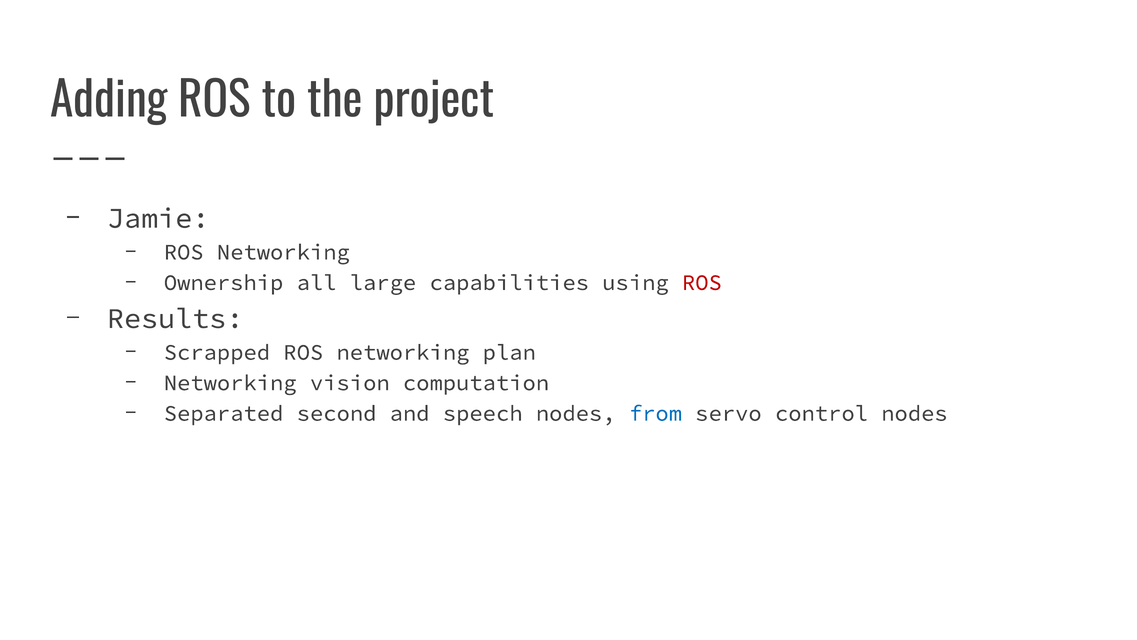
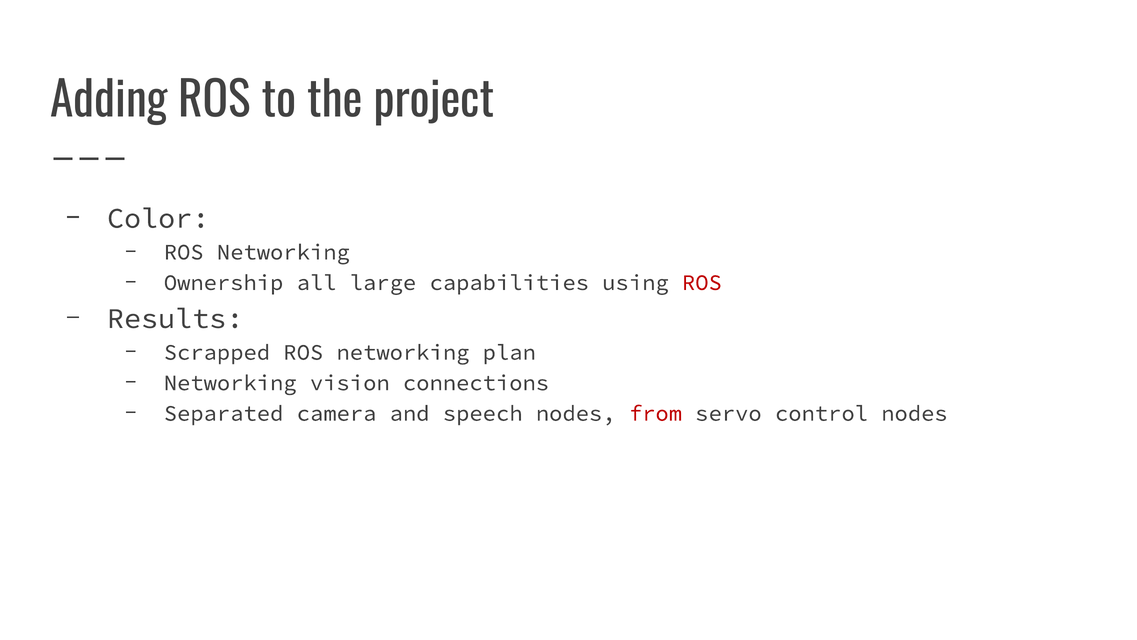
Jamie: Jamie -> Color (158, 218)
computation: computation -> connections (476, 383)
second: second -> camera (337, 413)
from colour: blue -> red (655, 413)
